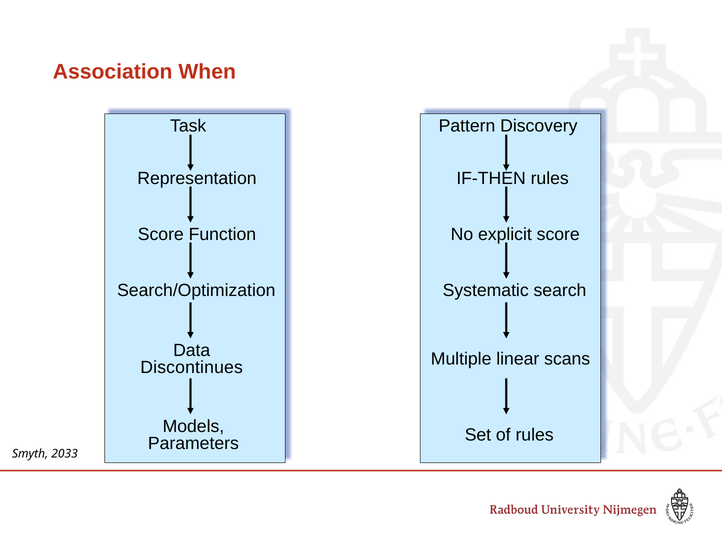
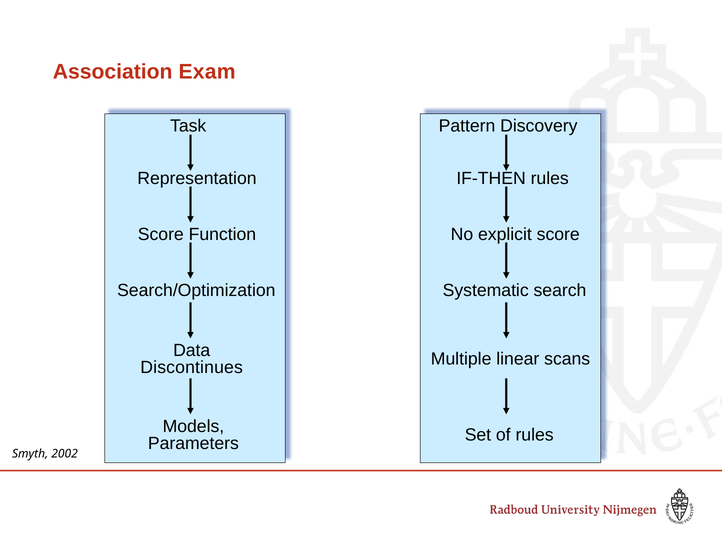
When: When -> Exam (207, 72)
2033: 2033 -> 2002 (65, 454)
